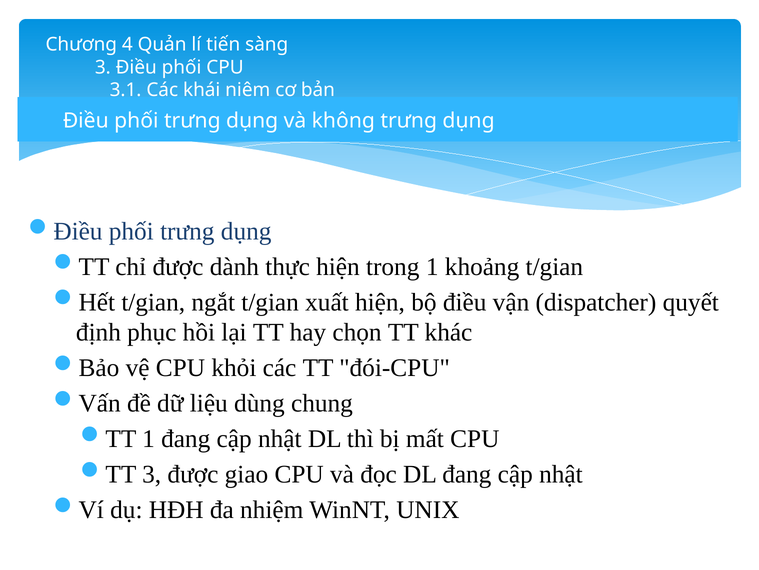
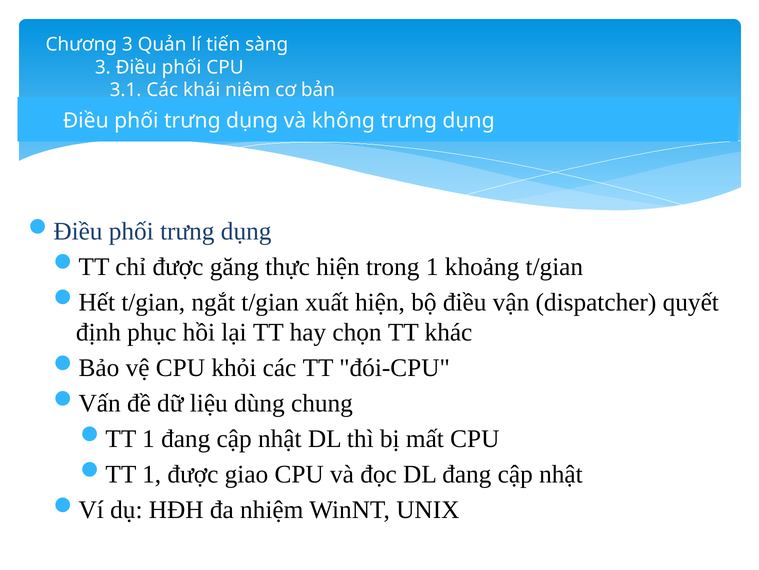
Chương 4: 4 -> 3 (127, 45)
dành: dành -> găng (234, 266)
3: 3 -> 1 (152, 474)
